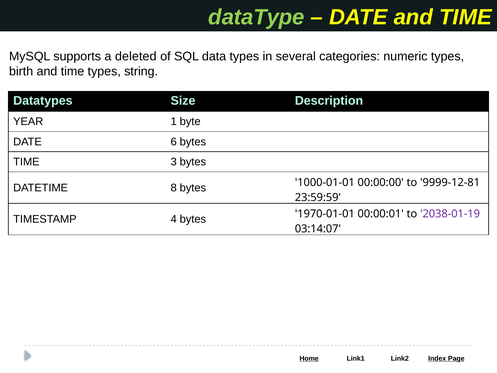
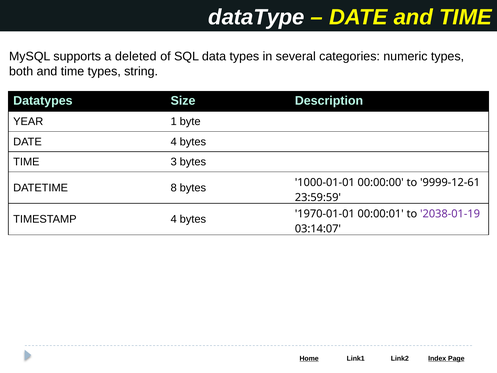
dataType colour: light green -> white (256, 17)
birth: birth -> both (21, 71)
DATE 6: 6 -> 4 (174, 142)
9999-12-81: 9999-12-81 -> 9999-12-61 (450, 182)
